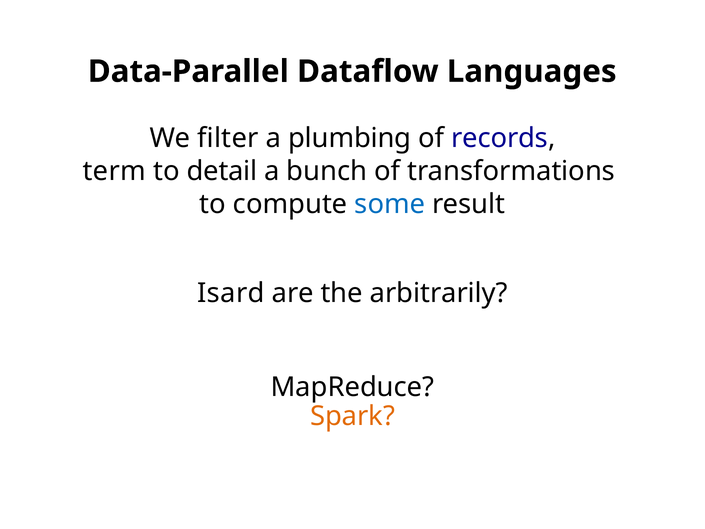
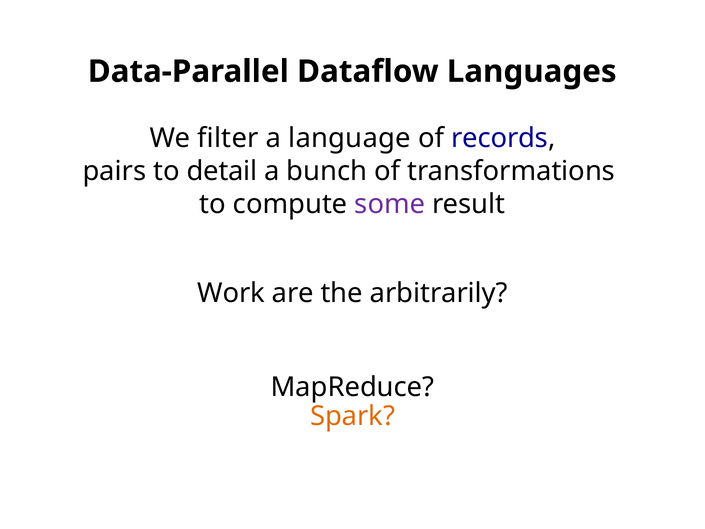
plumbing: plumbing -> language (350, 138)
term: term -> pairs (114, 171)
some colour: blue -> purple (390, 204)
Isard: Isard -> Work (231, 293)
